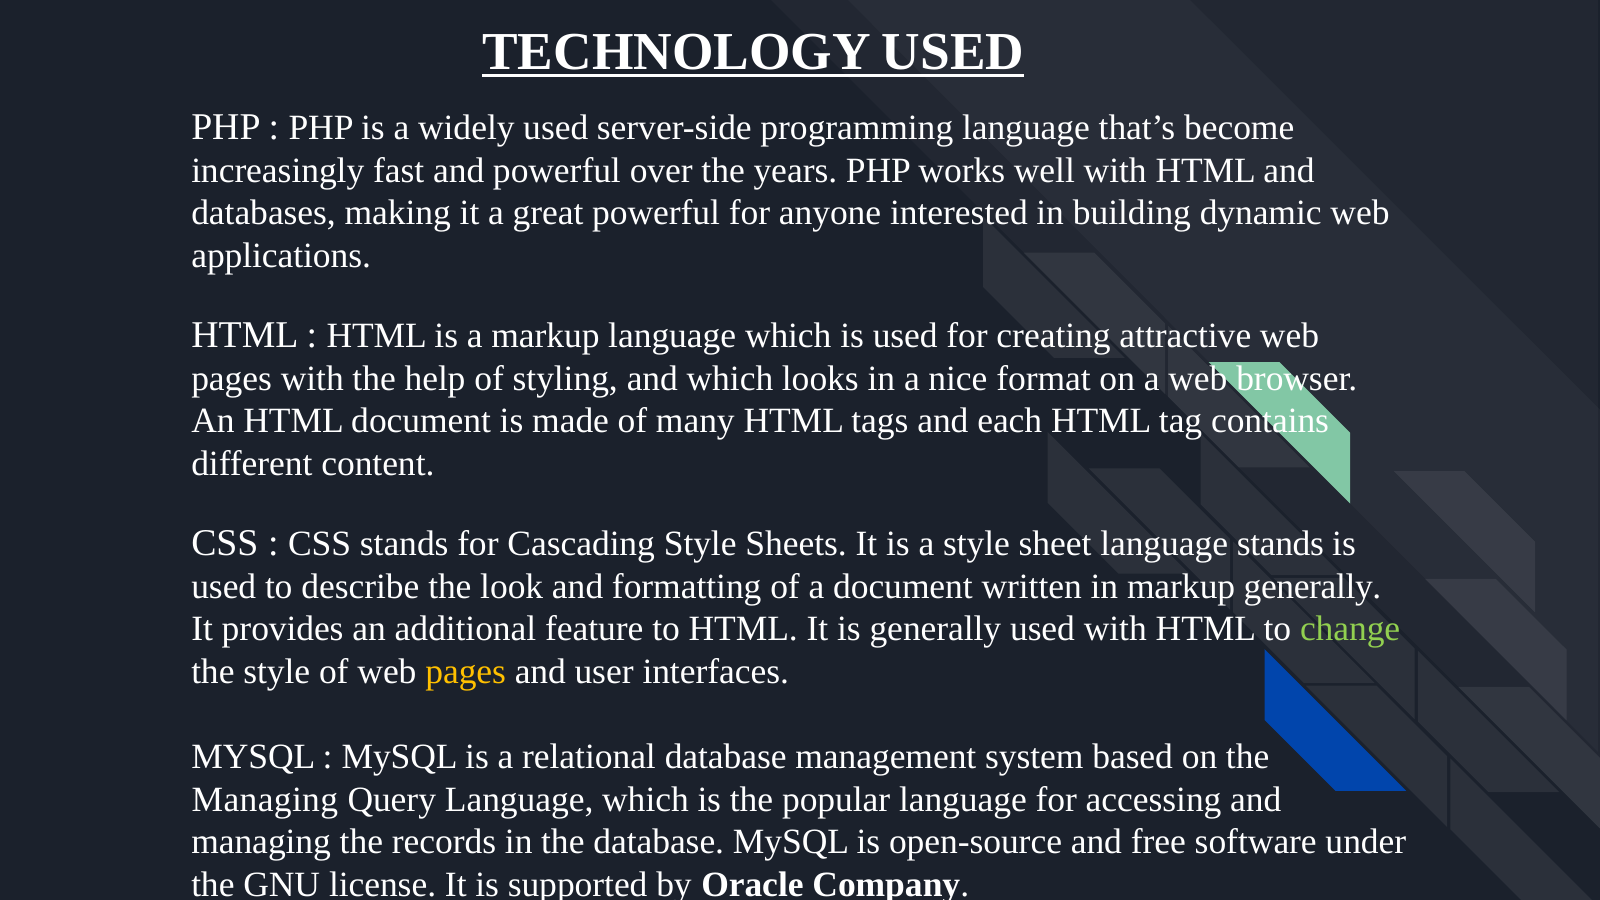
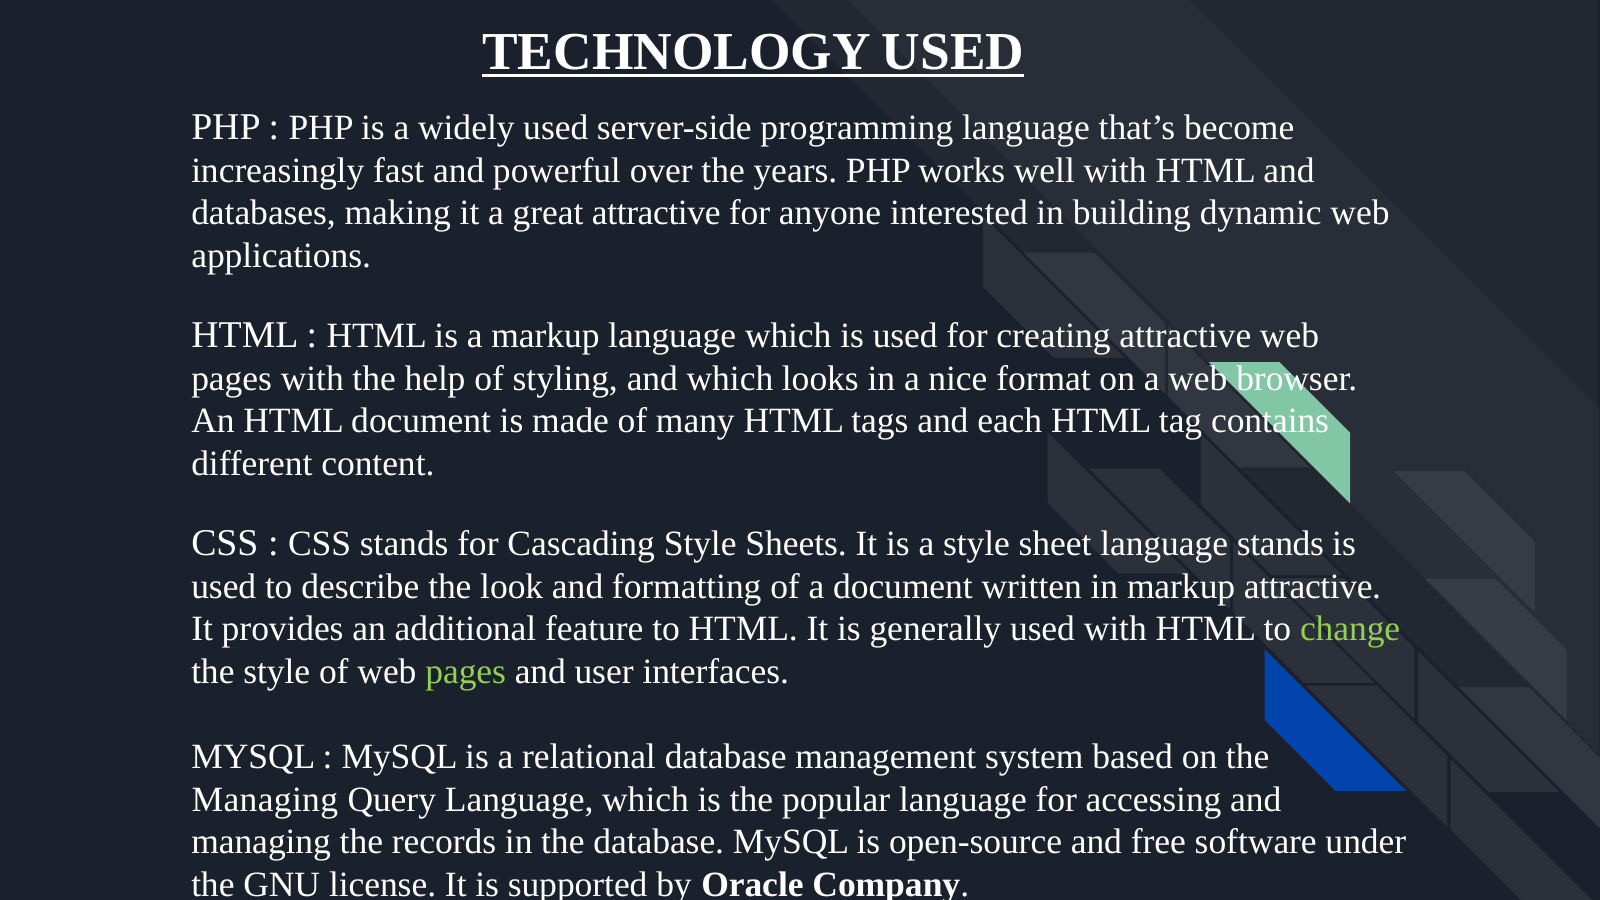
great powerful: powerful -> attractive (656, 213)
markup generally: generally -> attractive (1313, 586)
pages colour: yellow -> light green (466, 672)
